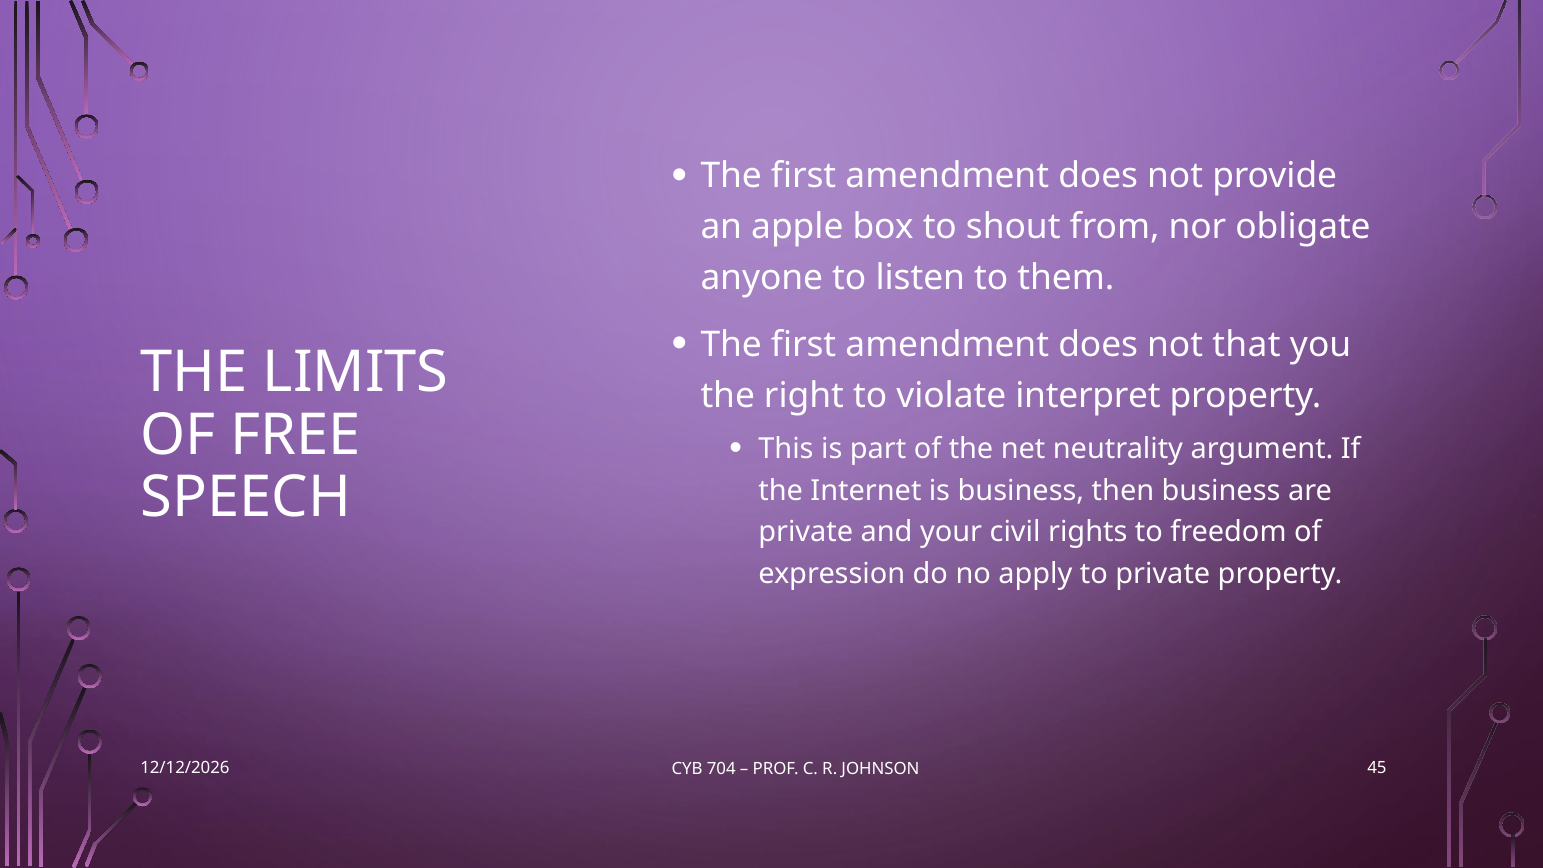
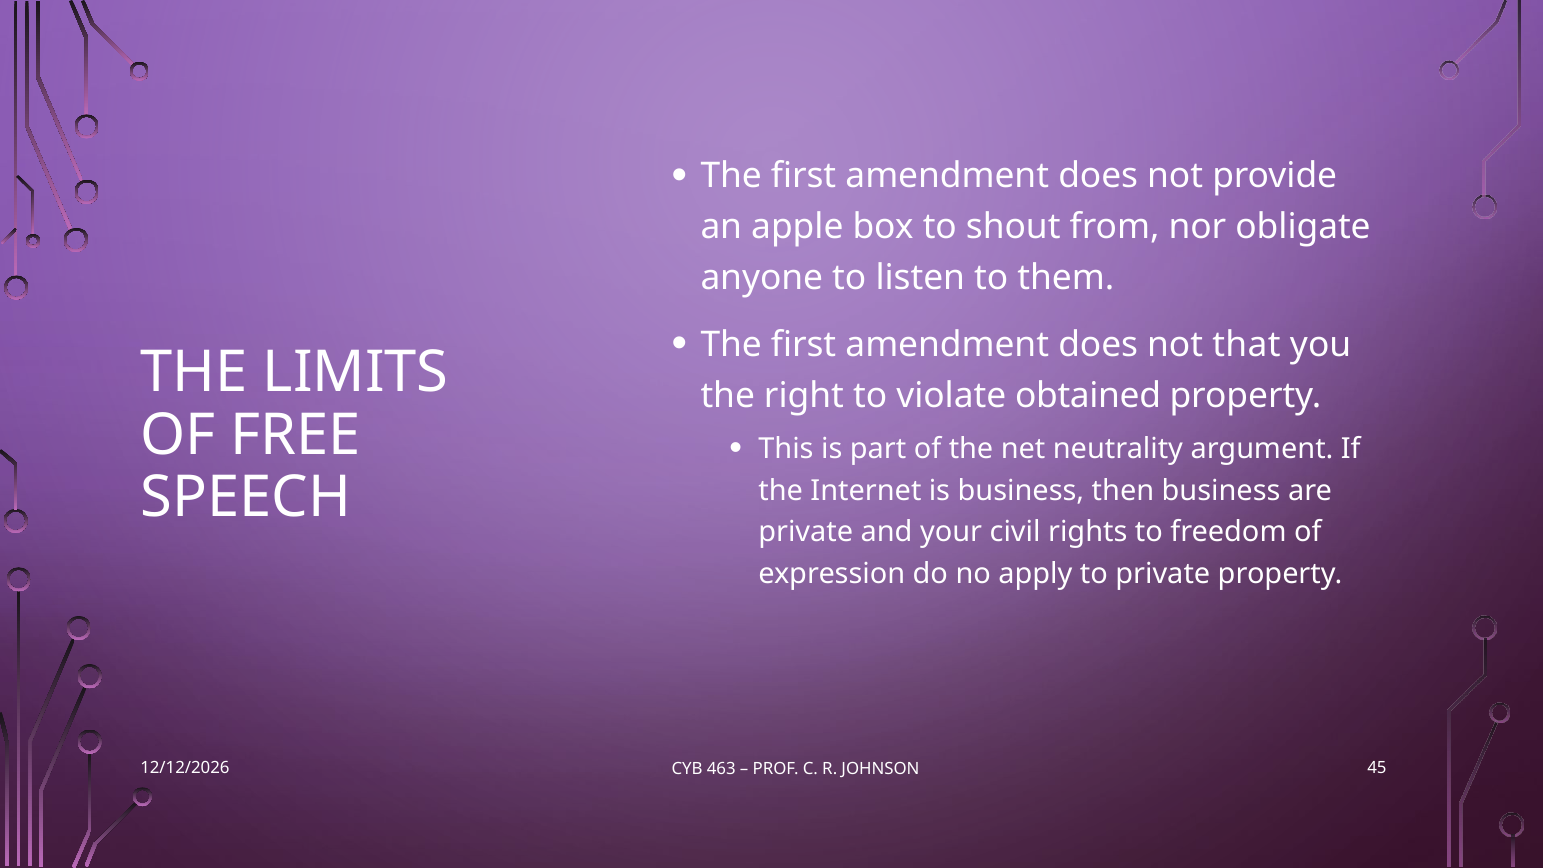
interpret: interpret -> obtained (1088, 396)
704: 704 -> 463 (721, 769)
